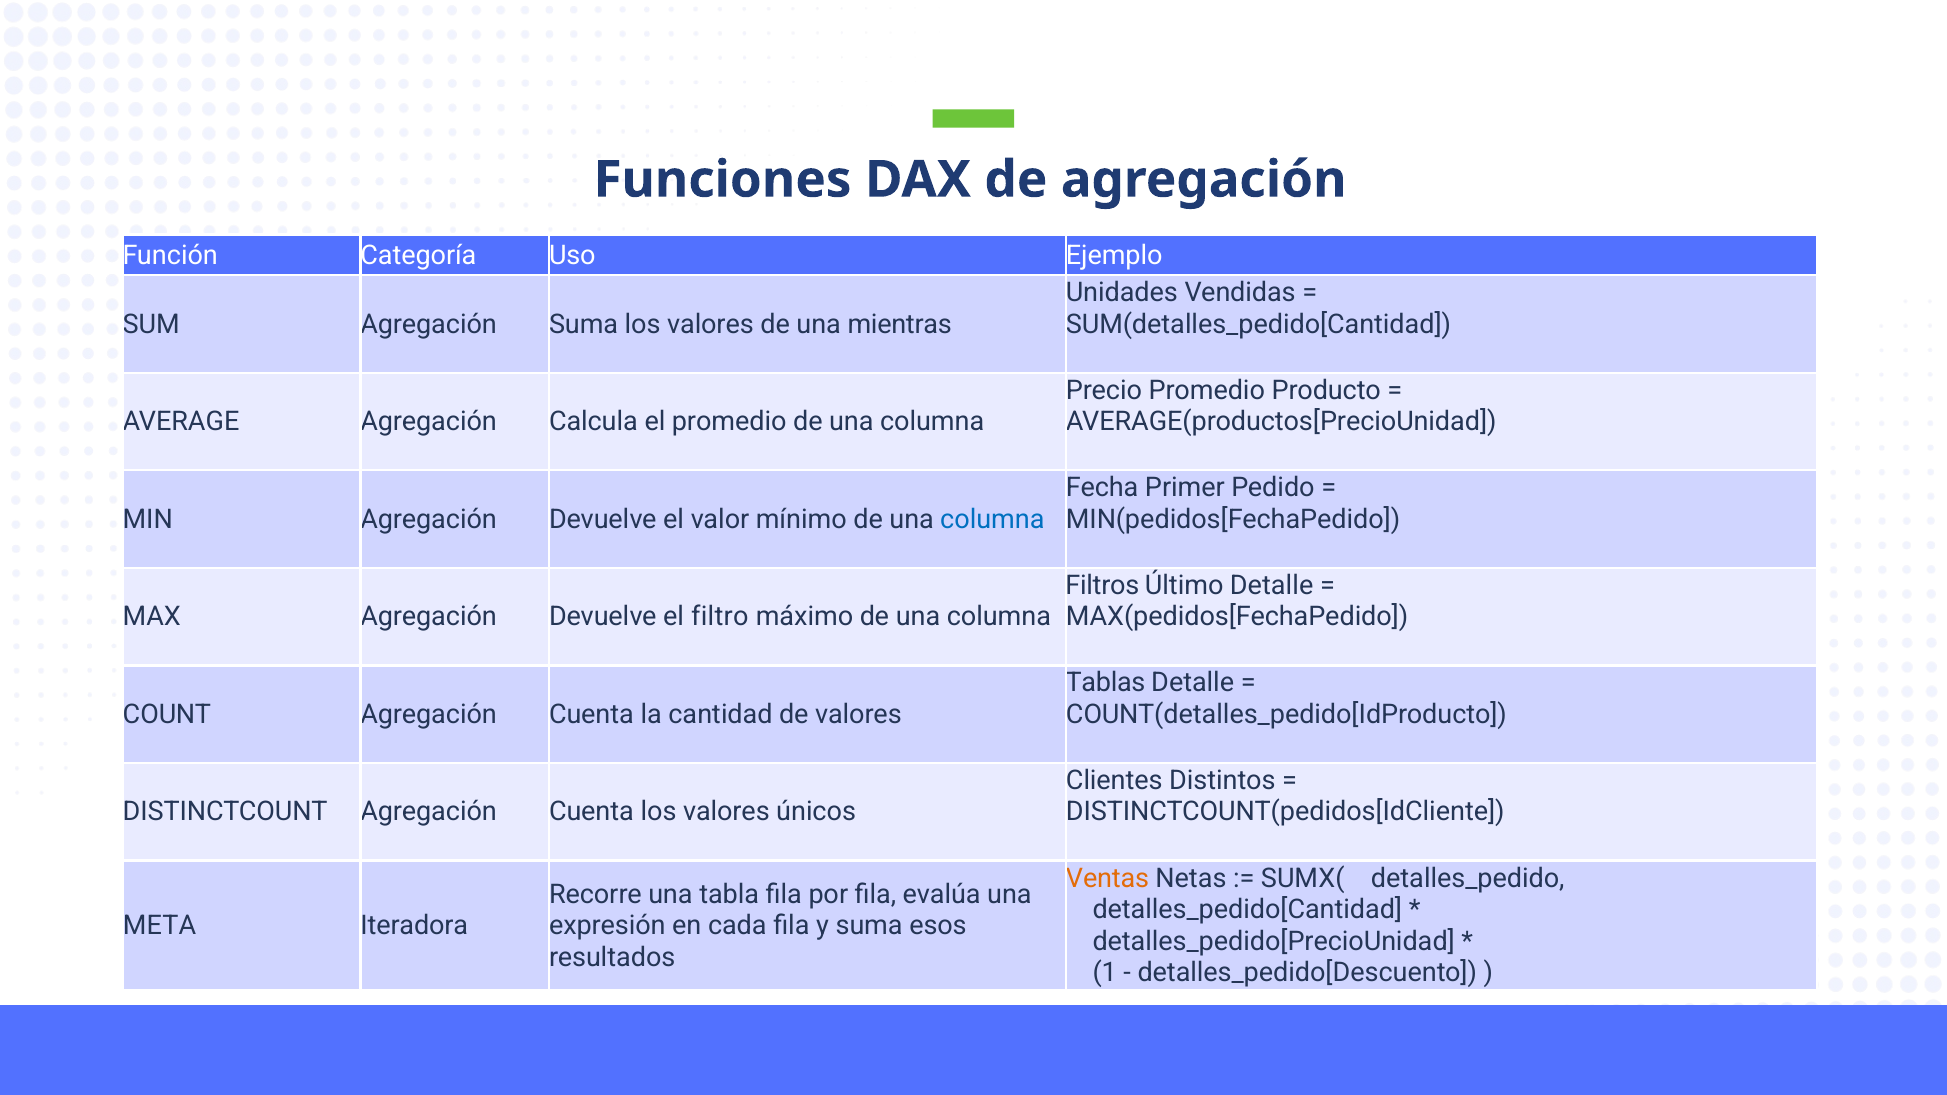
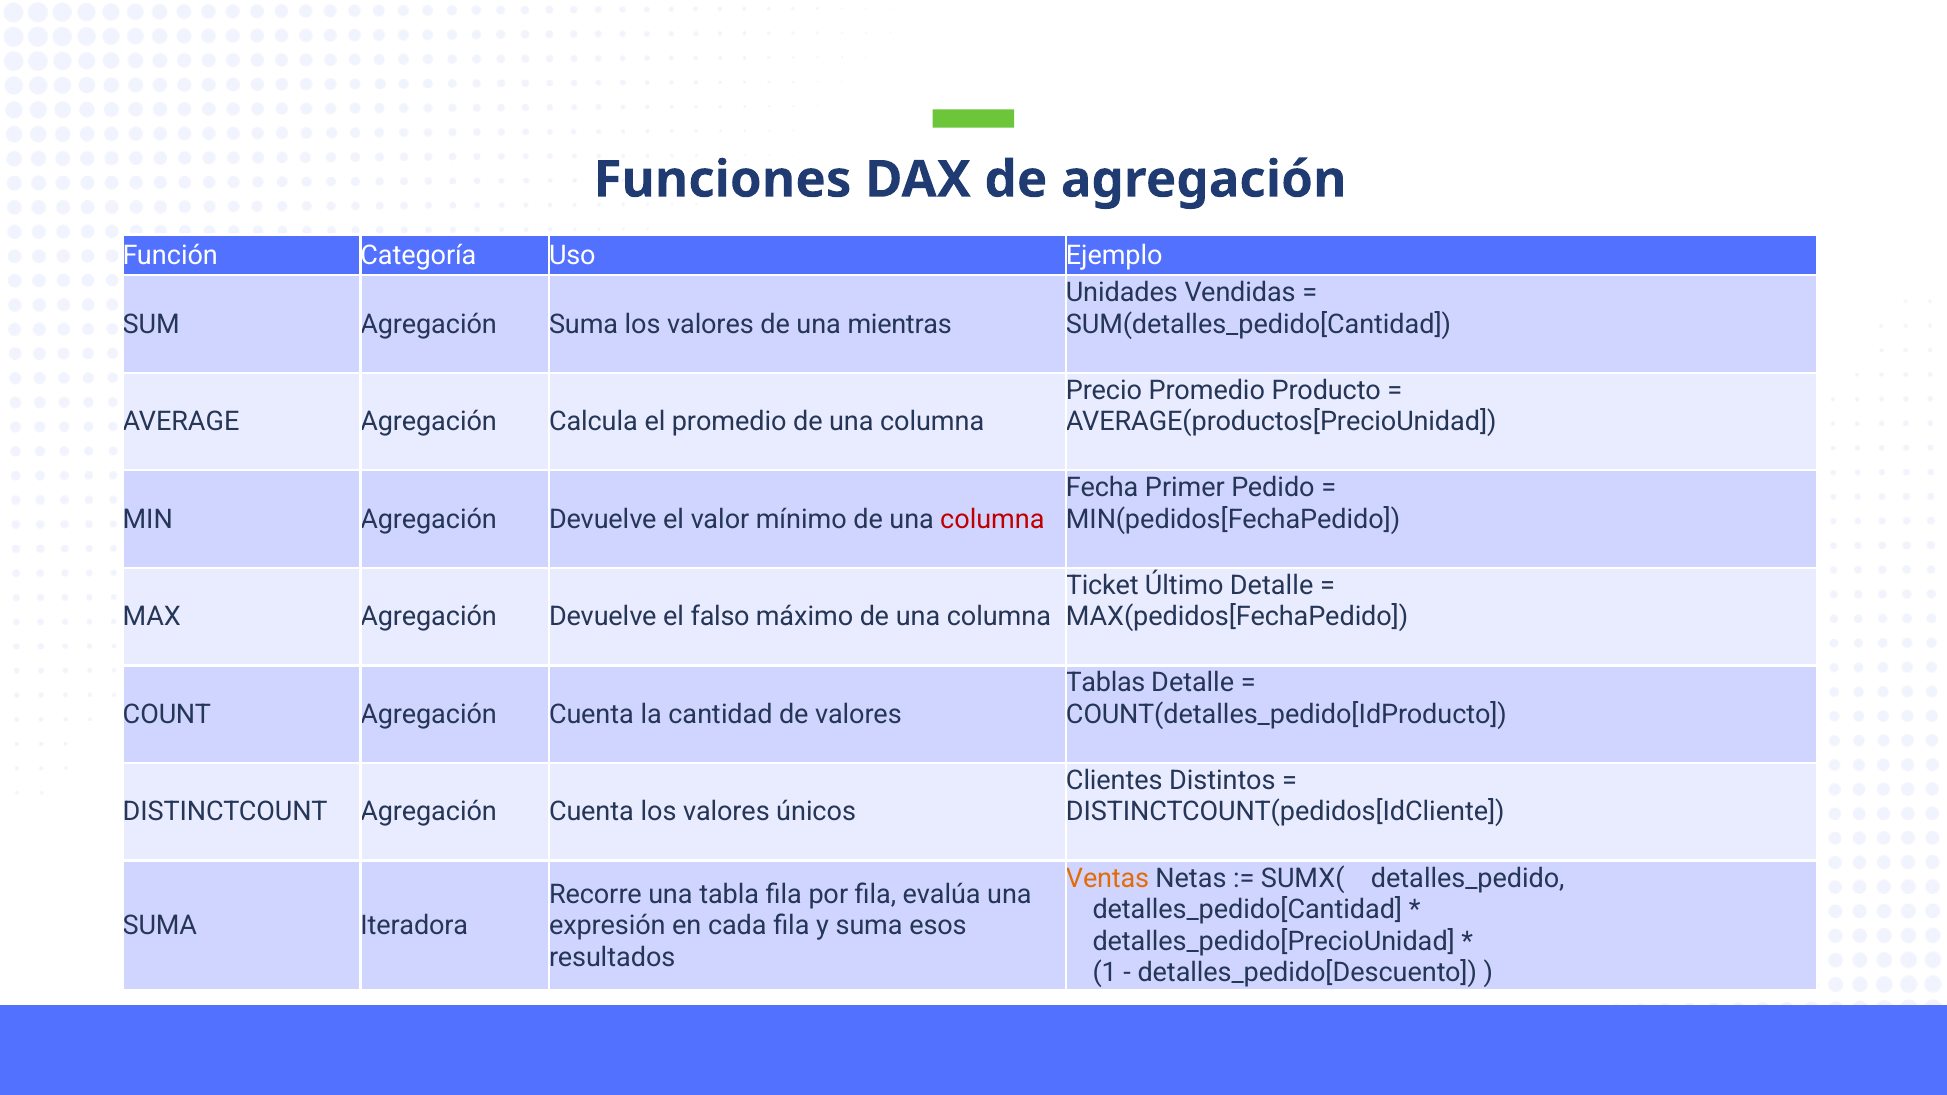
columna colour: blue -> red (992, 519)
Filtros: Filtros -> Ticket (1102, 586)
filtro: filtro -> falso (720, 617)
META: META -> SUMA (160, 926)
